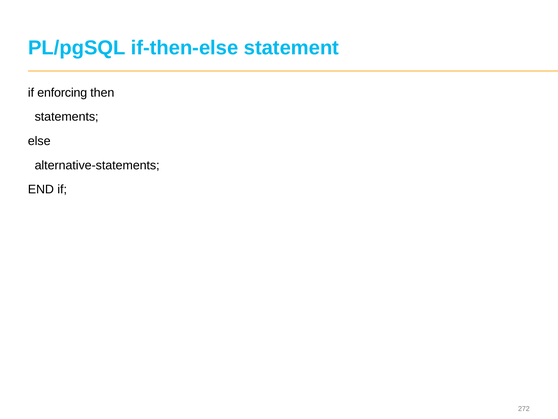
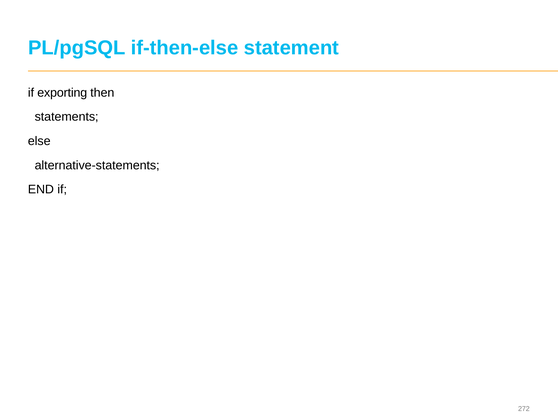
enforcing: enforcing -> exporting (62, 93)
